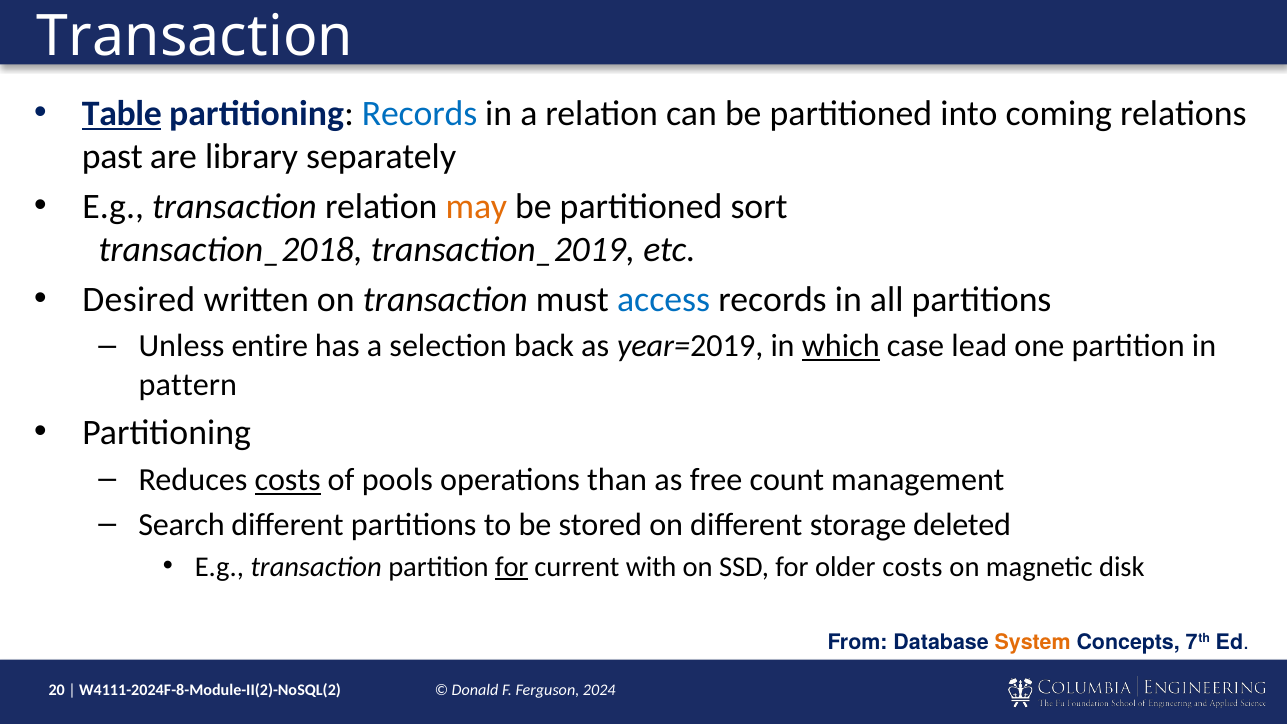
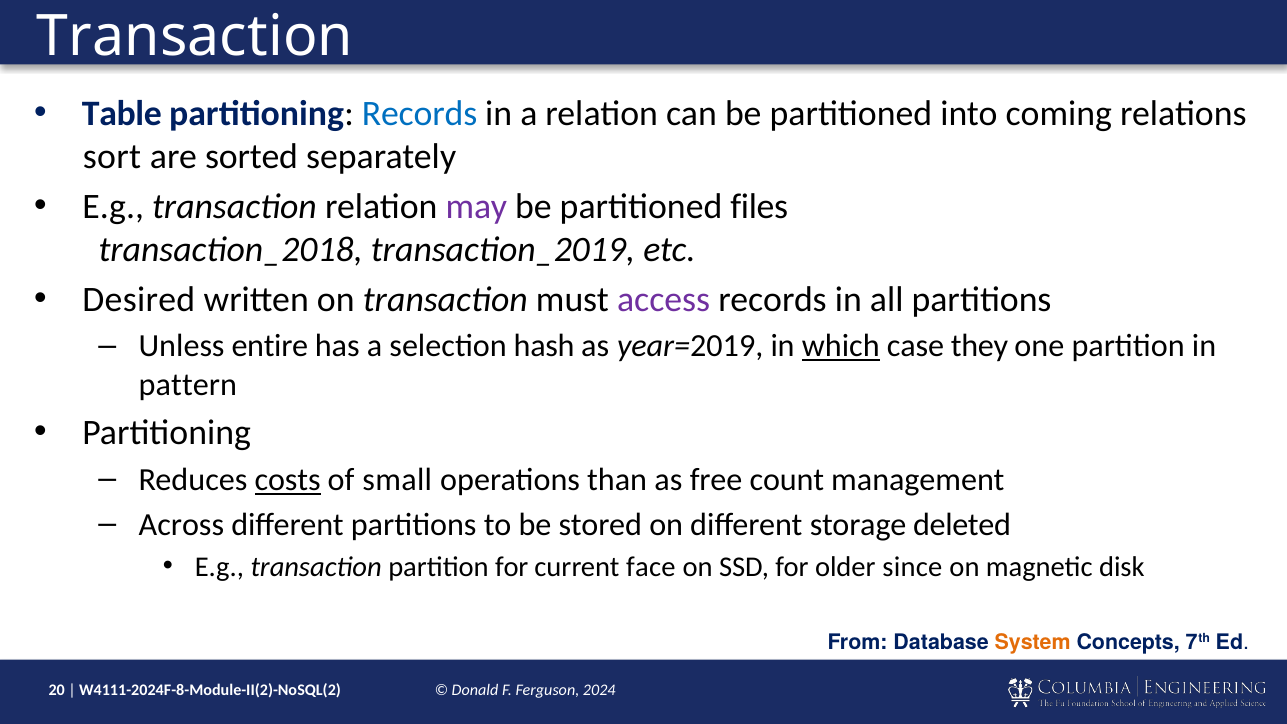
Table underline: present -> none (122, 113)
past: past -> sort (112, 156)
library: library -> sorted (252, 156)
may colour: orange -> purple (476, 206)
sort: sort -> files (759, 206)
access colour: blue -> purple (664, 299)
back: back -> hash (544, 346)
lead: lead -> they (979, 346)
pools: pools -> small (397, 480)
Search: Search -> Across (181, 525)
for underline: present -> none (512, 567)
with: with -> face (651, 567)
older costs: costs -> since (912, 567)
